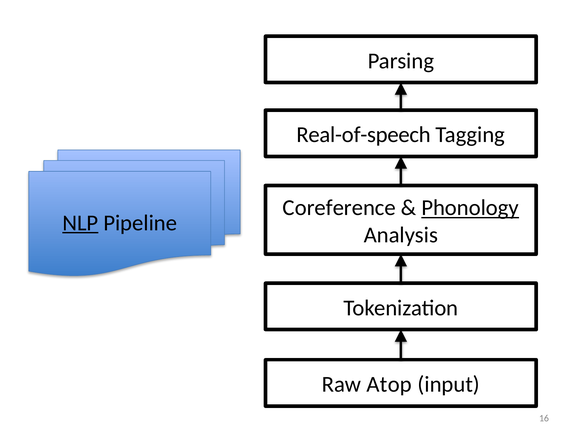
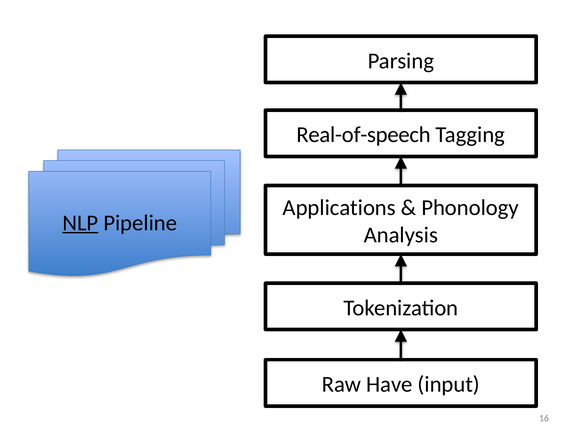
Coreference: Coreference -> Applications (339, 208)
Phonology underline: present -> none (470, 208)
Atop: Atop -> Have (389, 384)
